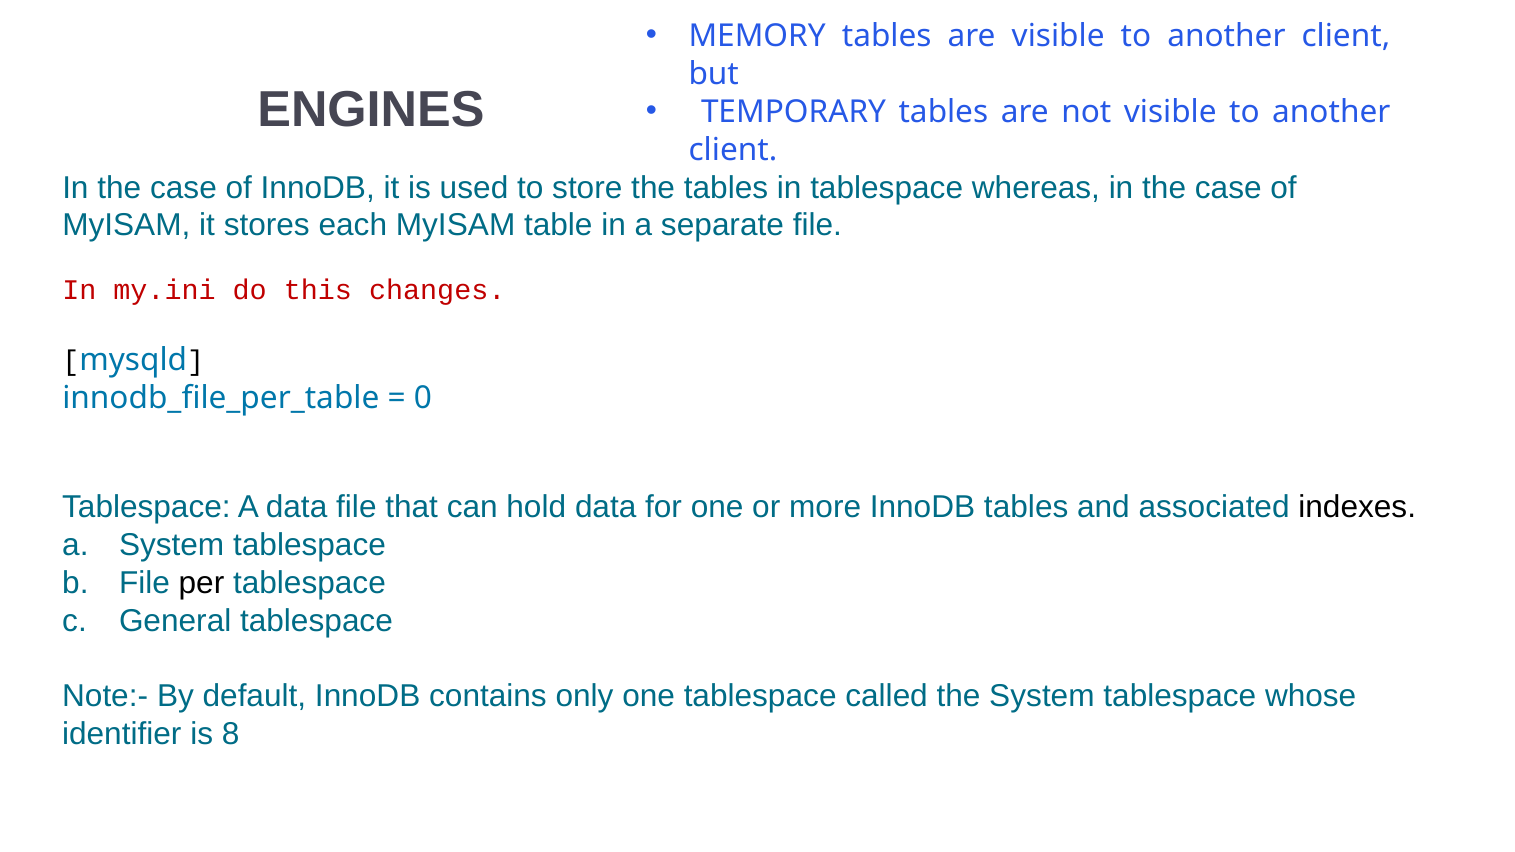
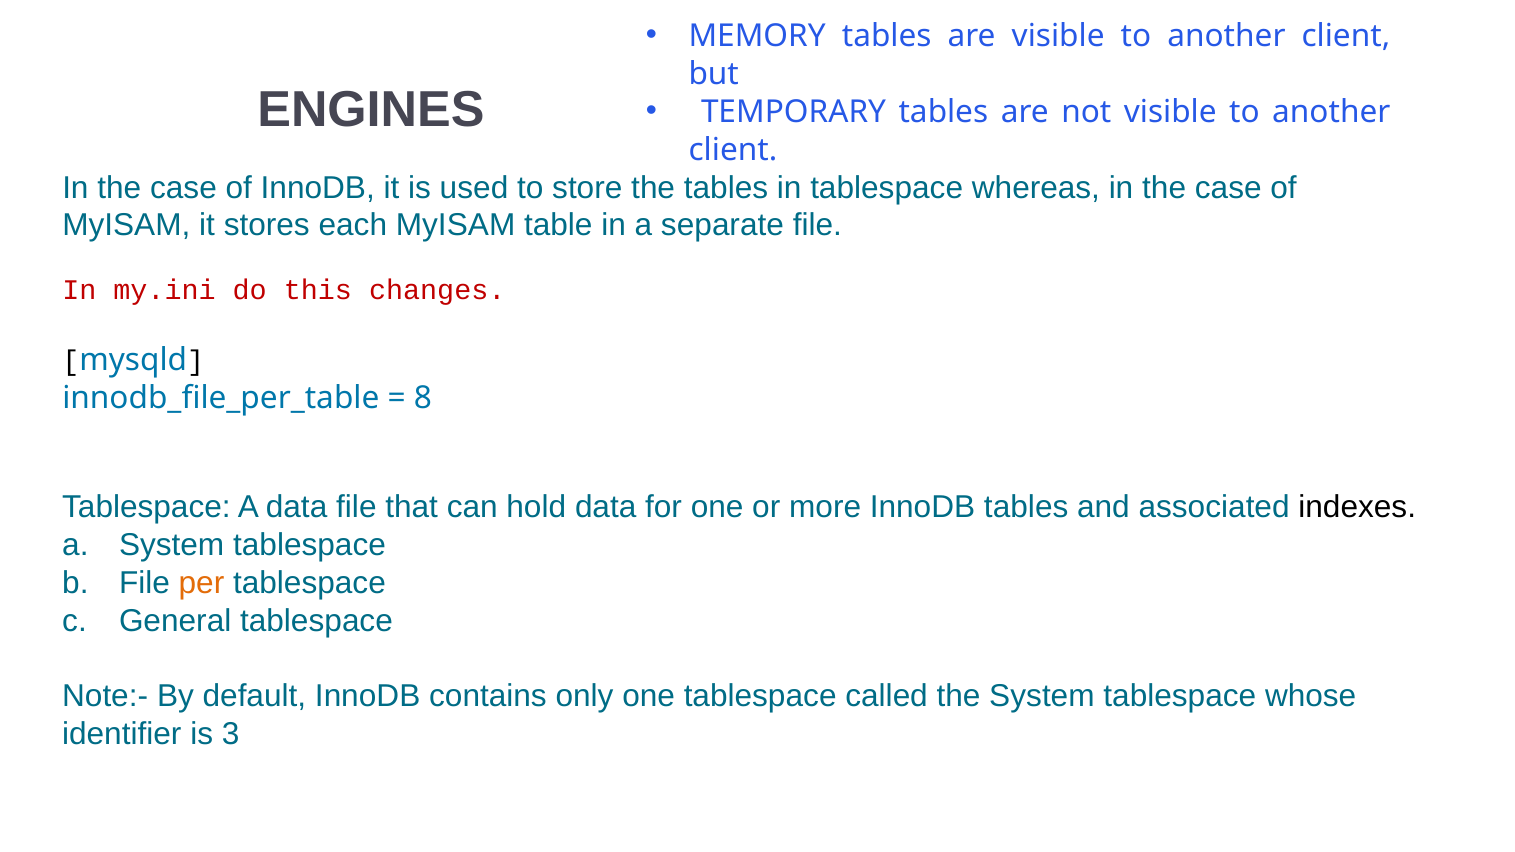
0: 0 -> 8 (423, 398)
per colour: black -> orange (201, 583)
8: 8 -> 3 (231, 735)
